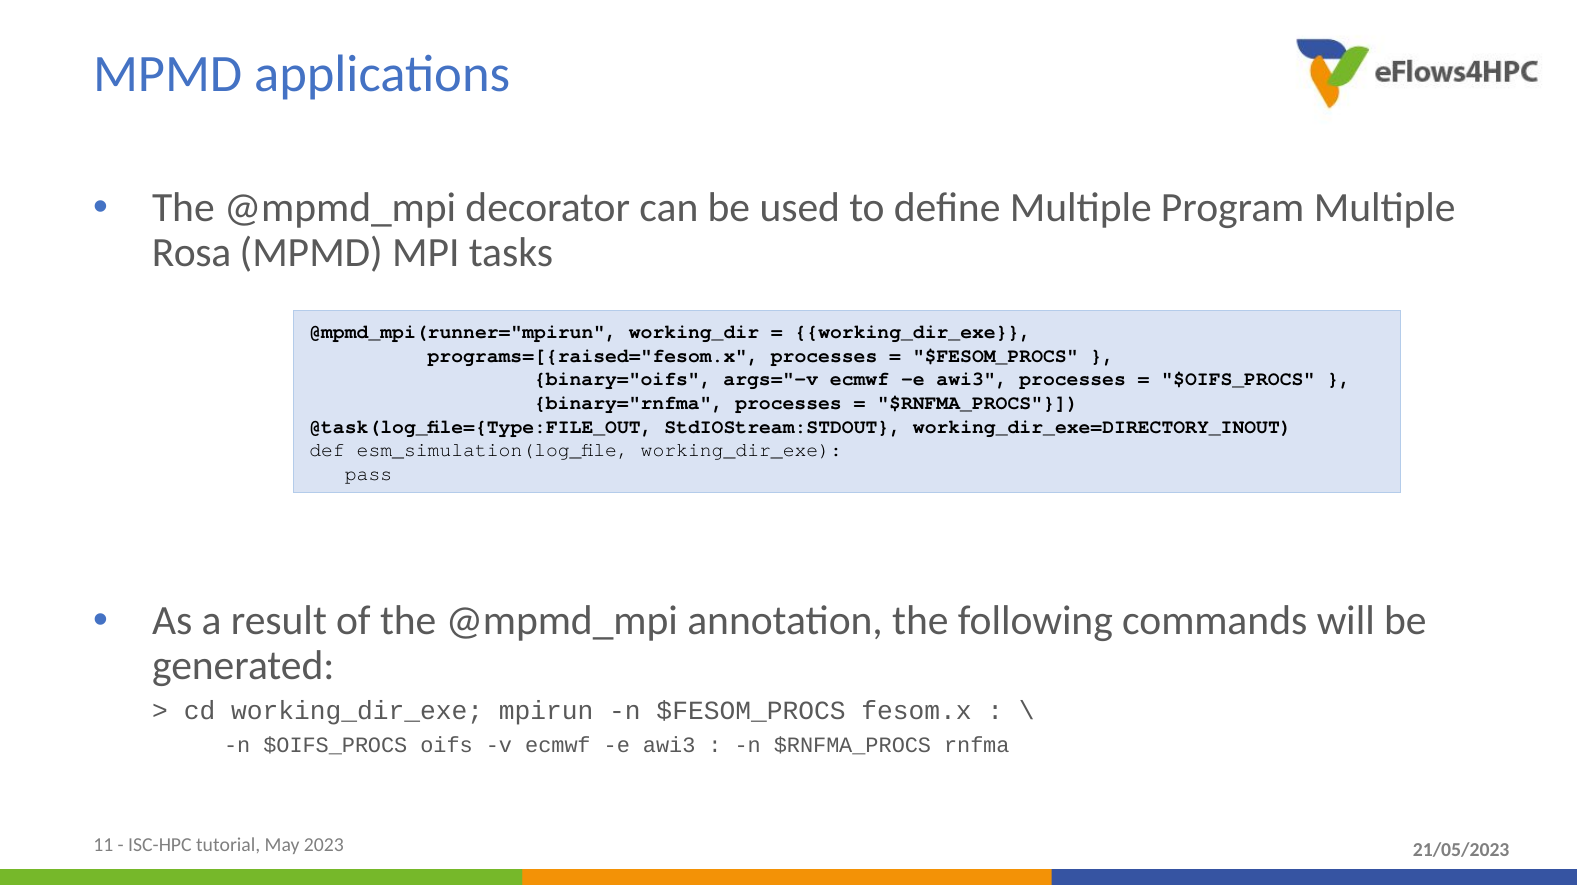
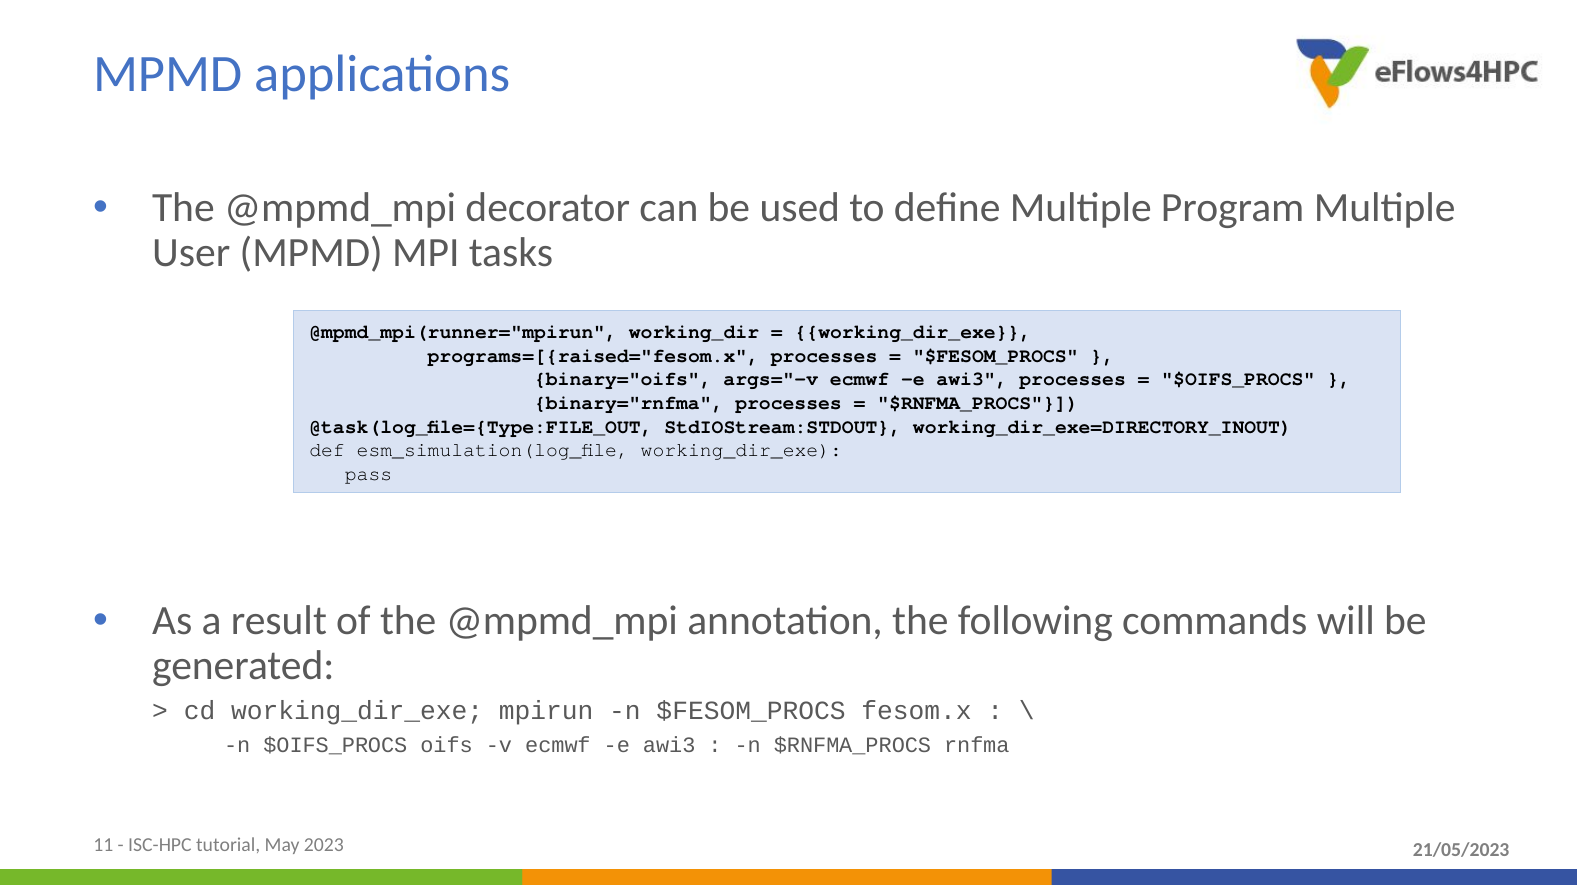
Rosa: Rosa -> User (191, 253)
